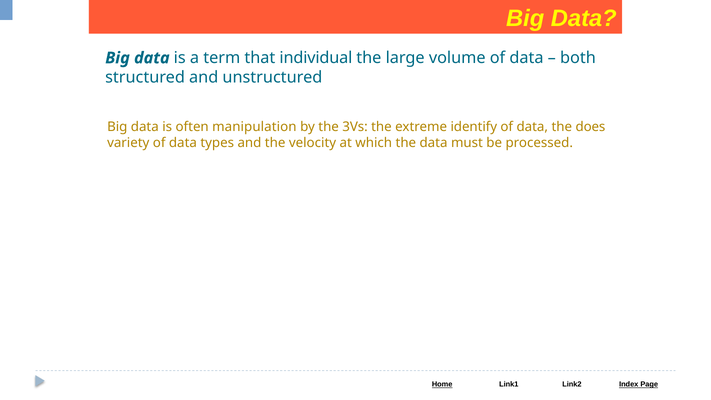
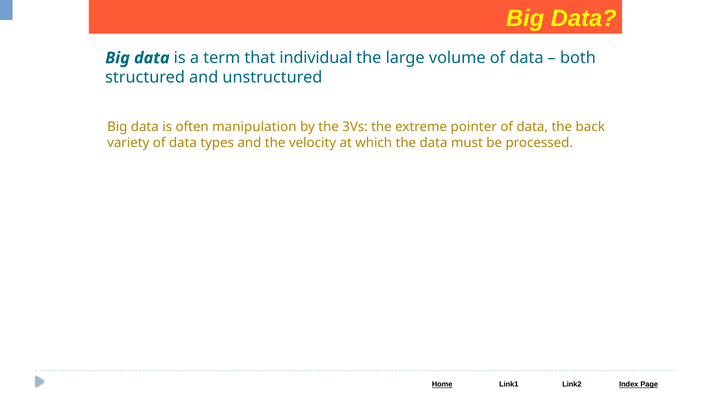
identify: identify -> pointer (474, 127)
does: does -> back (590, 127)
